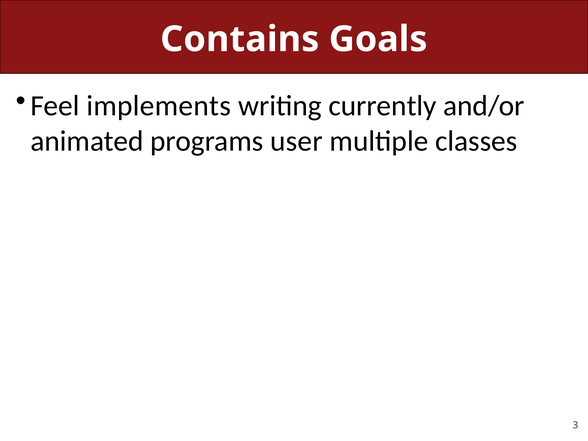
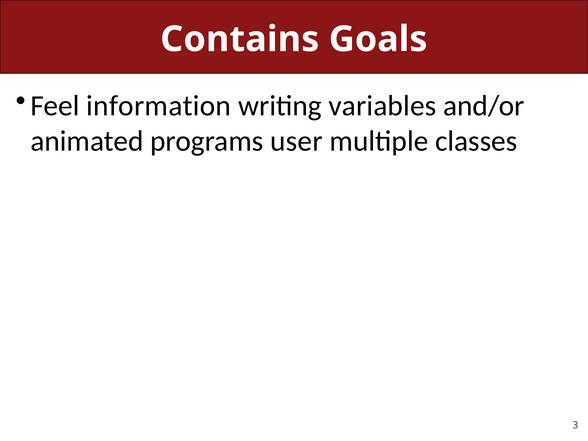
implements: implements -> information (159, 106)
currently: currently -> variables (382, 106)
